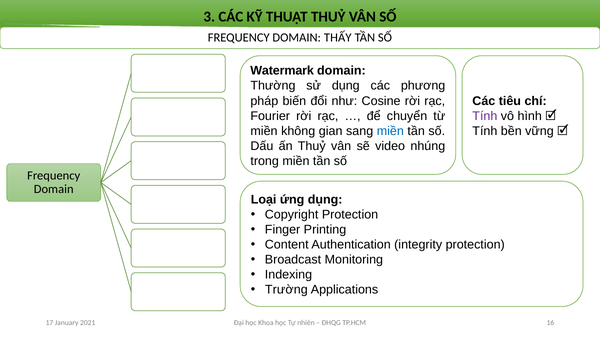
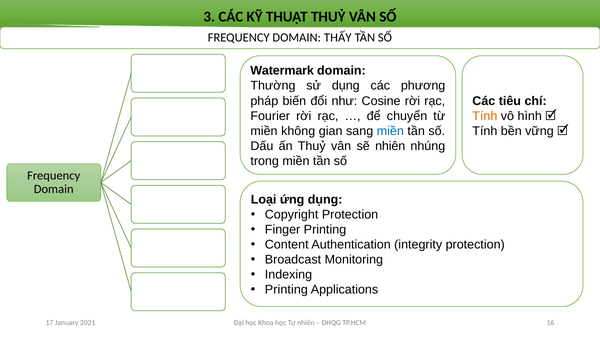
Tính colour: purple -> orange (485, 116)
sẽ video: video -> nhiên (390, 146)
Trường: Trường -> Printing (286, 289)
